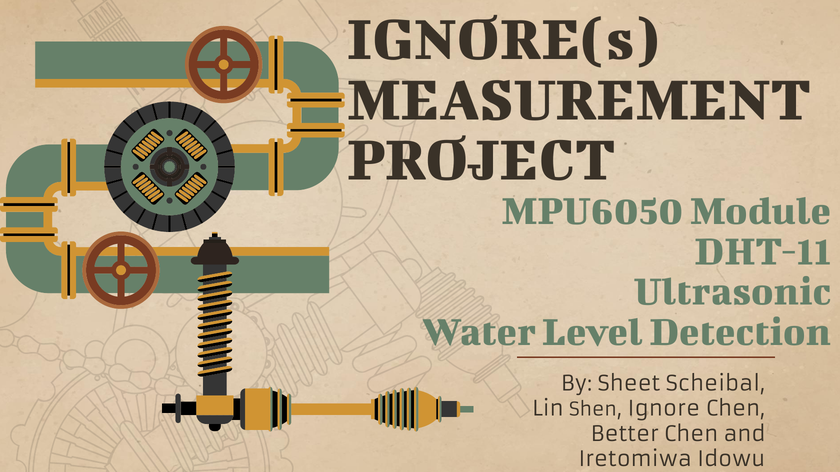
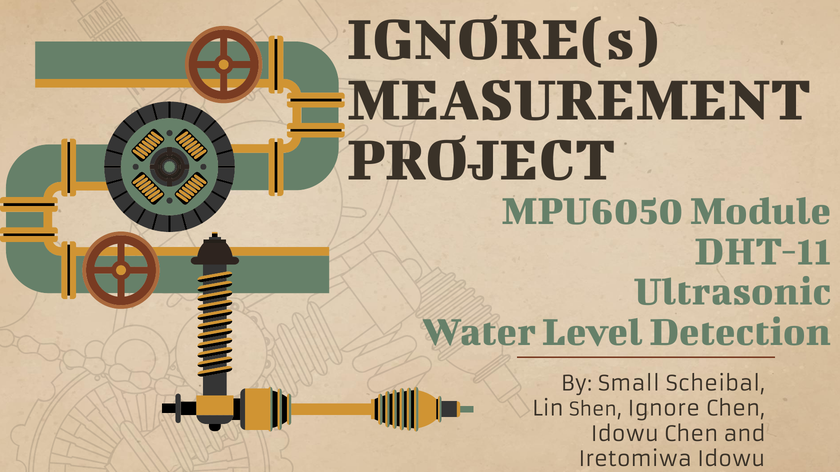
Sheet: Sheet -> Small (629, 384)
Better: Better -> Idowu (625, 435)
